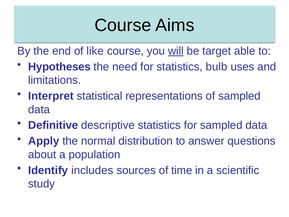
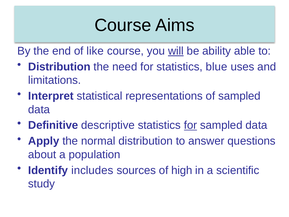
target: target -> ability (217, 51)
Hypotheses: Hypotheses -> Distribution (59, 67)
bulb: bulb -> blue (217, 67)
for underline: none -> present (190, 125)
time: time -> high (182, 170)
